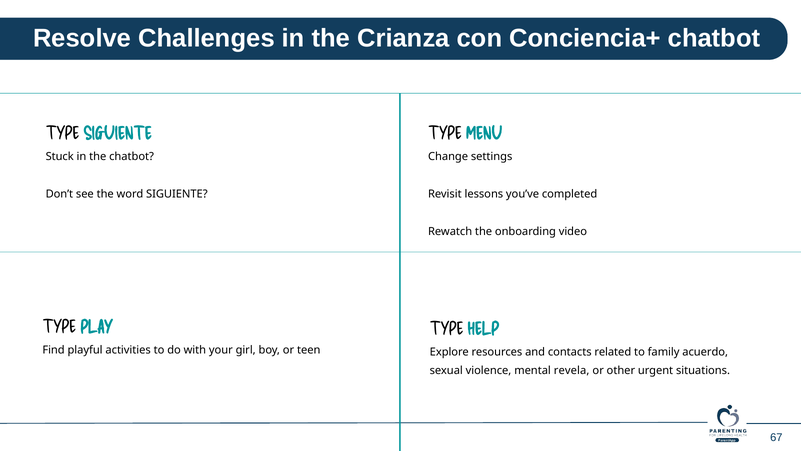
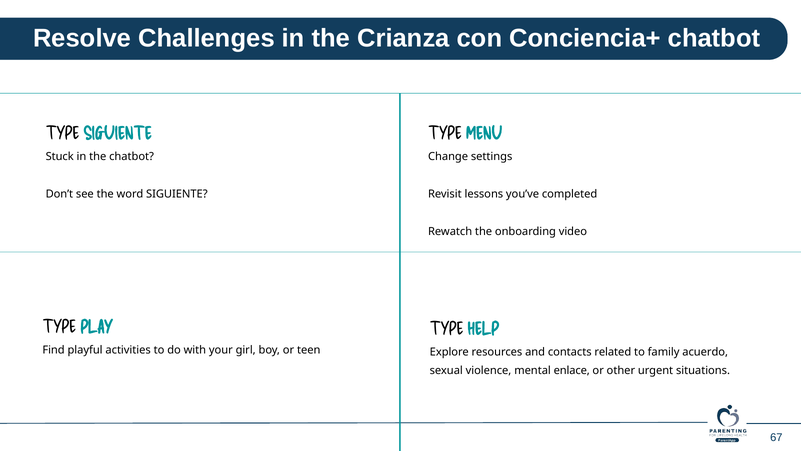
revela: revela -> enlace (572, 370)
